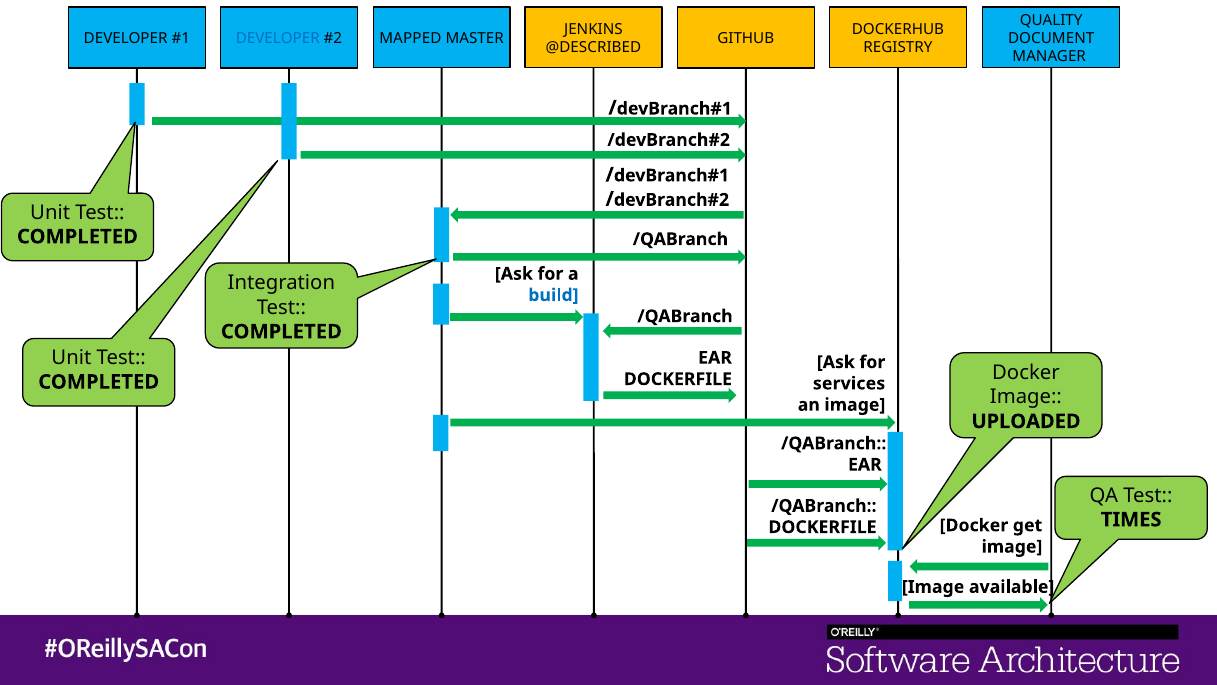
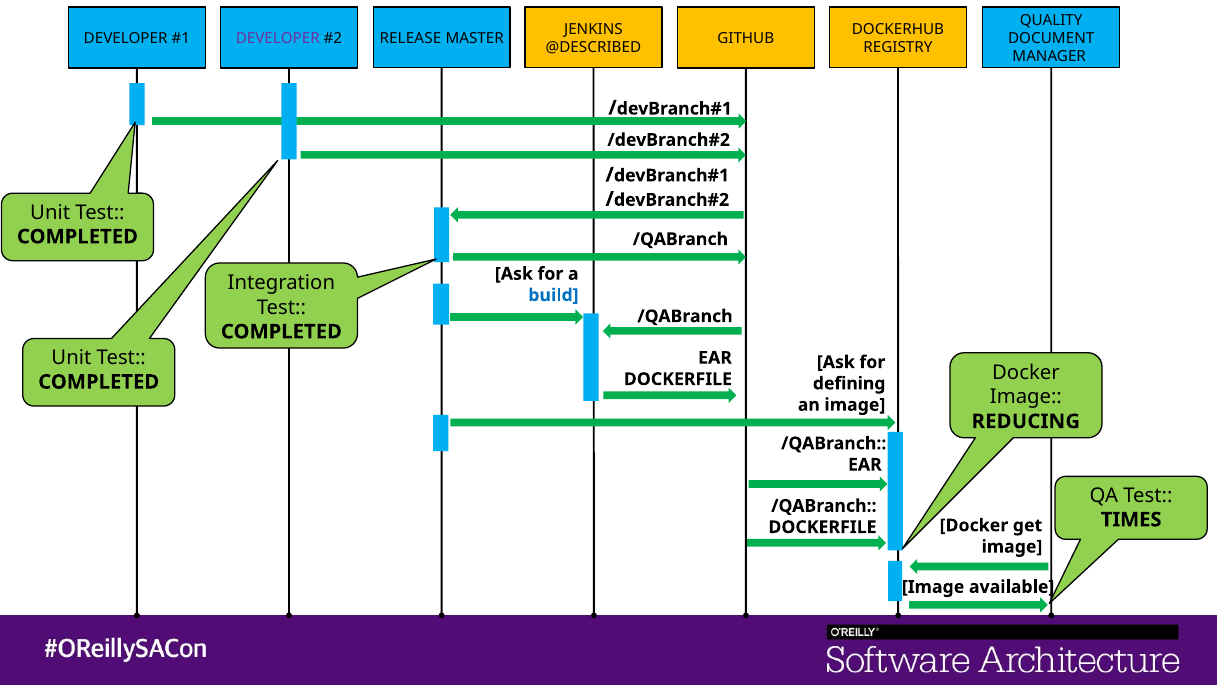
DEVELOPER colour: blue -> purple (278, 39)
MAPPED: MAPPED -> RELEASE (410, 38)
services: services -> defining (849, 383)
UPLOADED: UPLOADED -> REDUCING (1026, 421)
